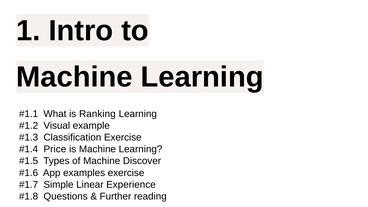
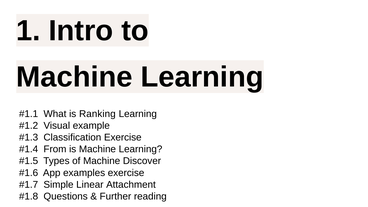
Price: Price -> From (55, 149)
Experience: Experience -> Attachment (131, 185)
